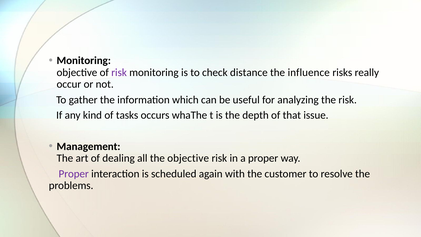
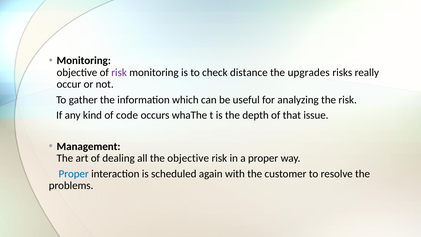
influence: influence -> upgrades (309, 72)
tasks: tasks -> code (127, 115)
Proper colour: purple -> blue (74, 174)
